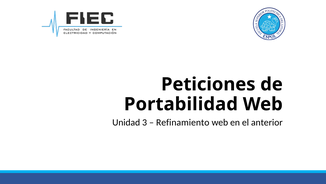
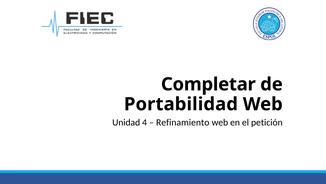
Peticiones: Peticiones -> Completar (208, 84)
3: 3 -> 4 (145, 122)
anterior: anterior -> petición (267, 122)
